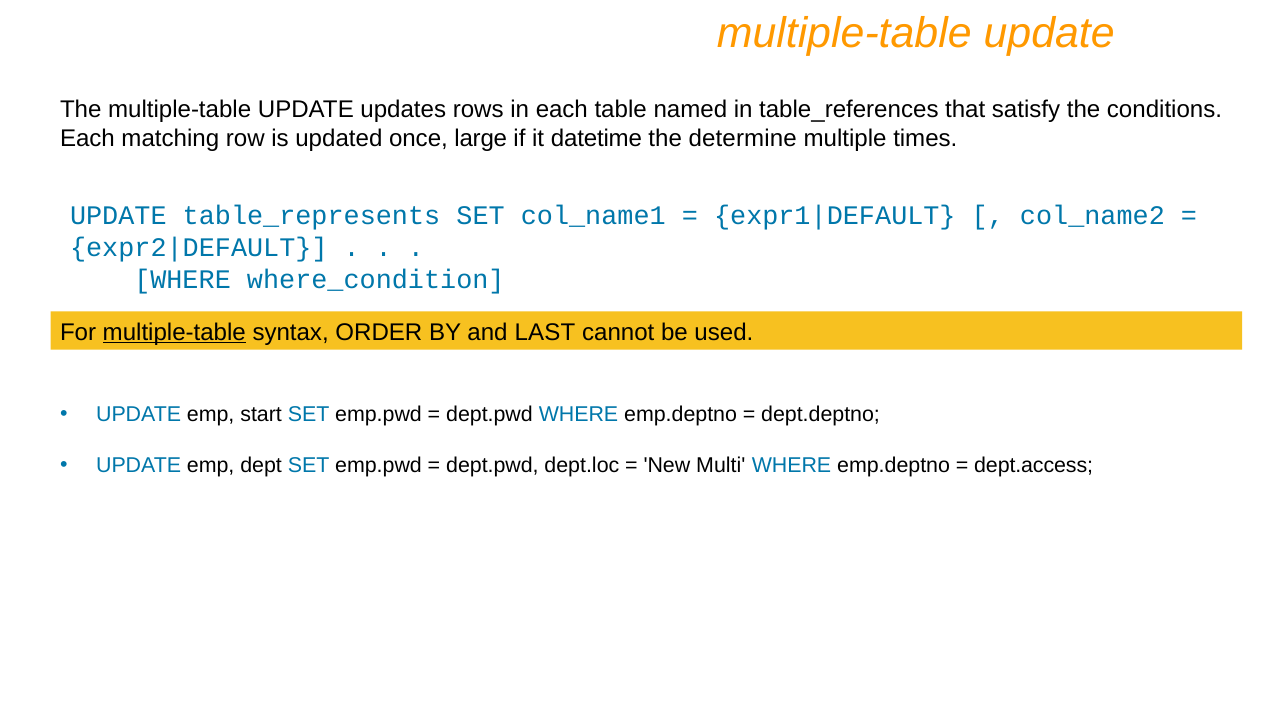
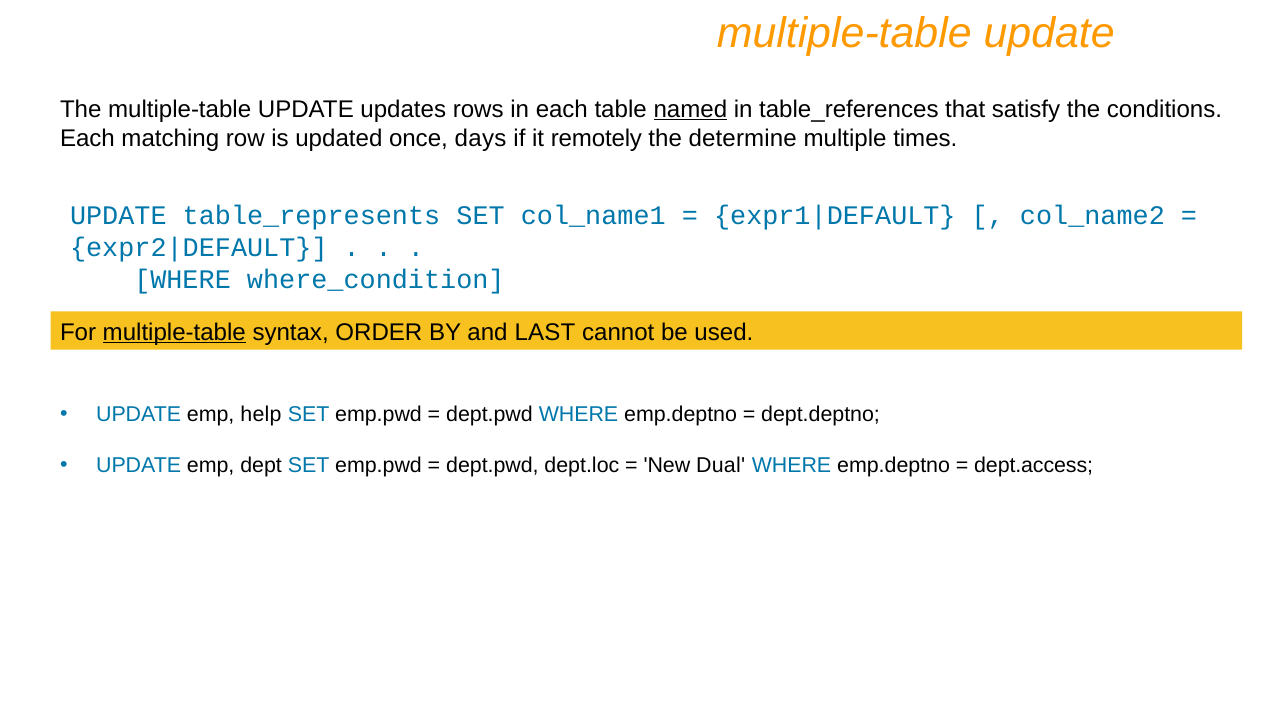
named underline: none -> present (690, 109)
large: large -> days (481, 138)
datetime: datetime -> remotely (596, 138)
start: start -> help (261, 414)
Multi: Multi -> Dual (721, 466)
